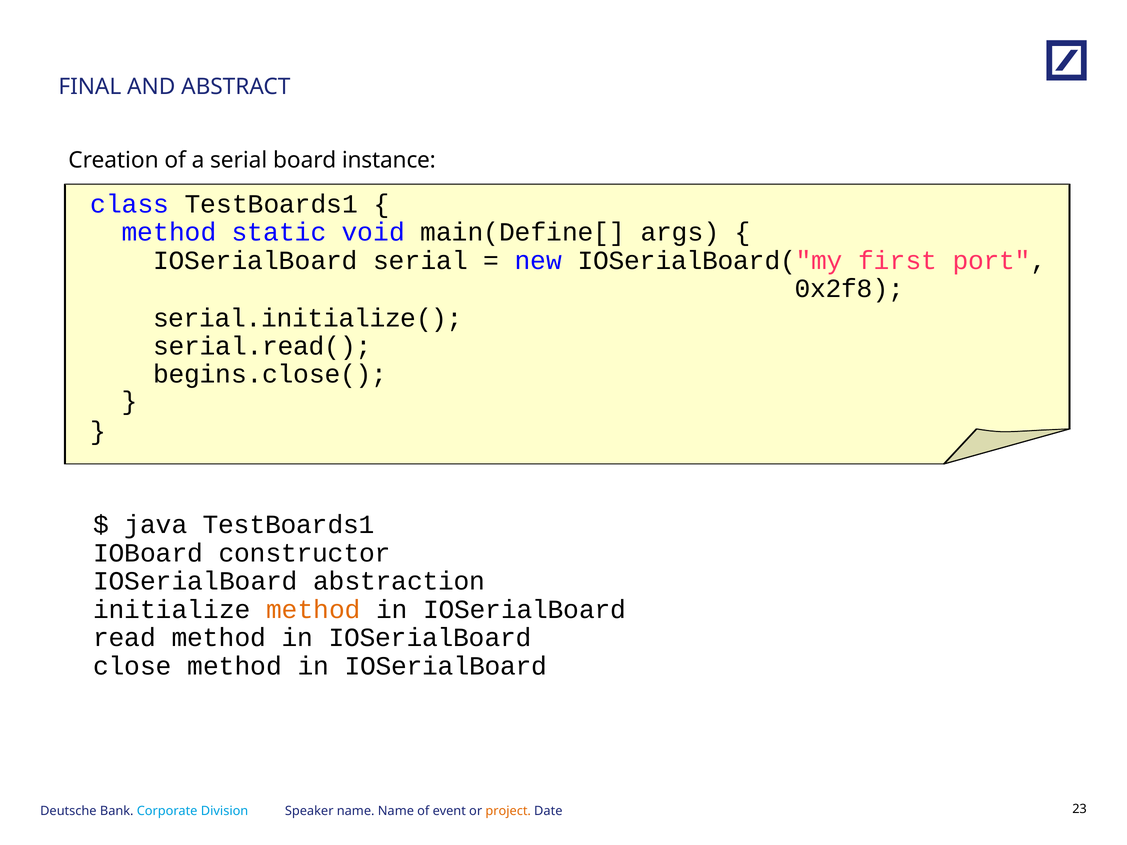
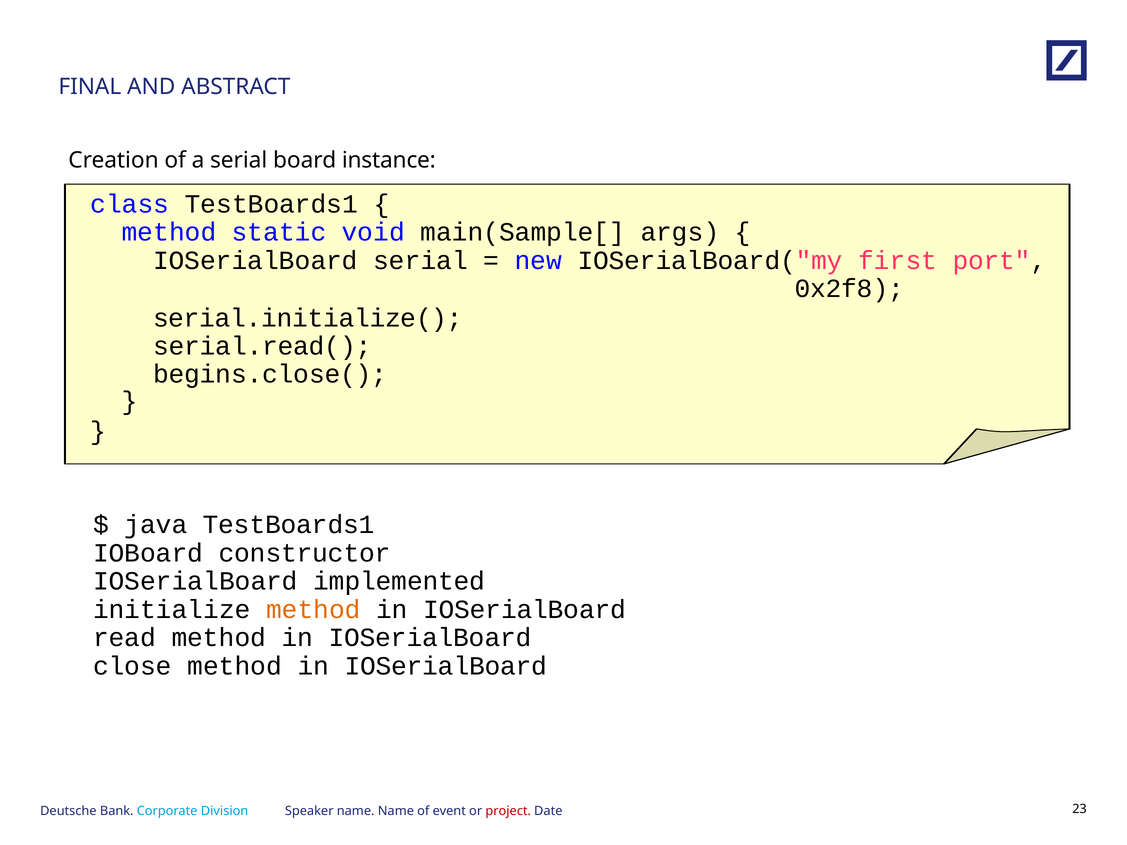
main(Define[: main(Define[ -> main(Sample[ (523, 232)
abstraction: abstraction -> implemented (399, 581)
project colour: orange -> red (508, 811)
